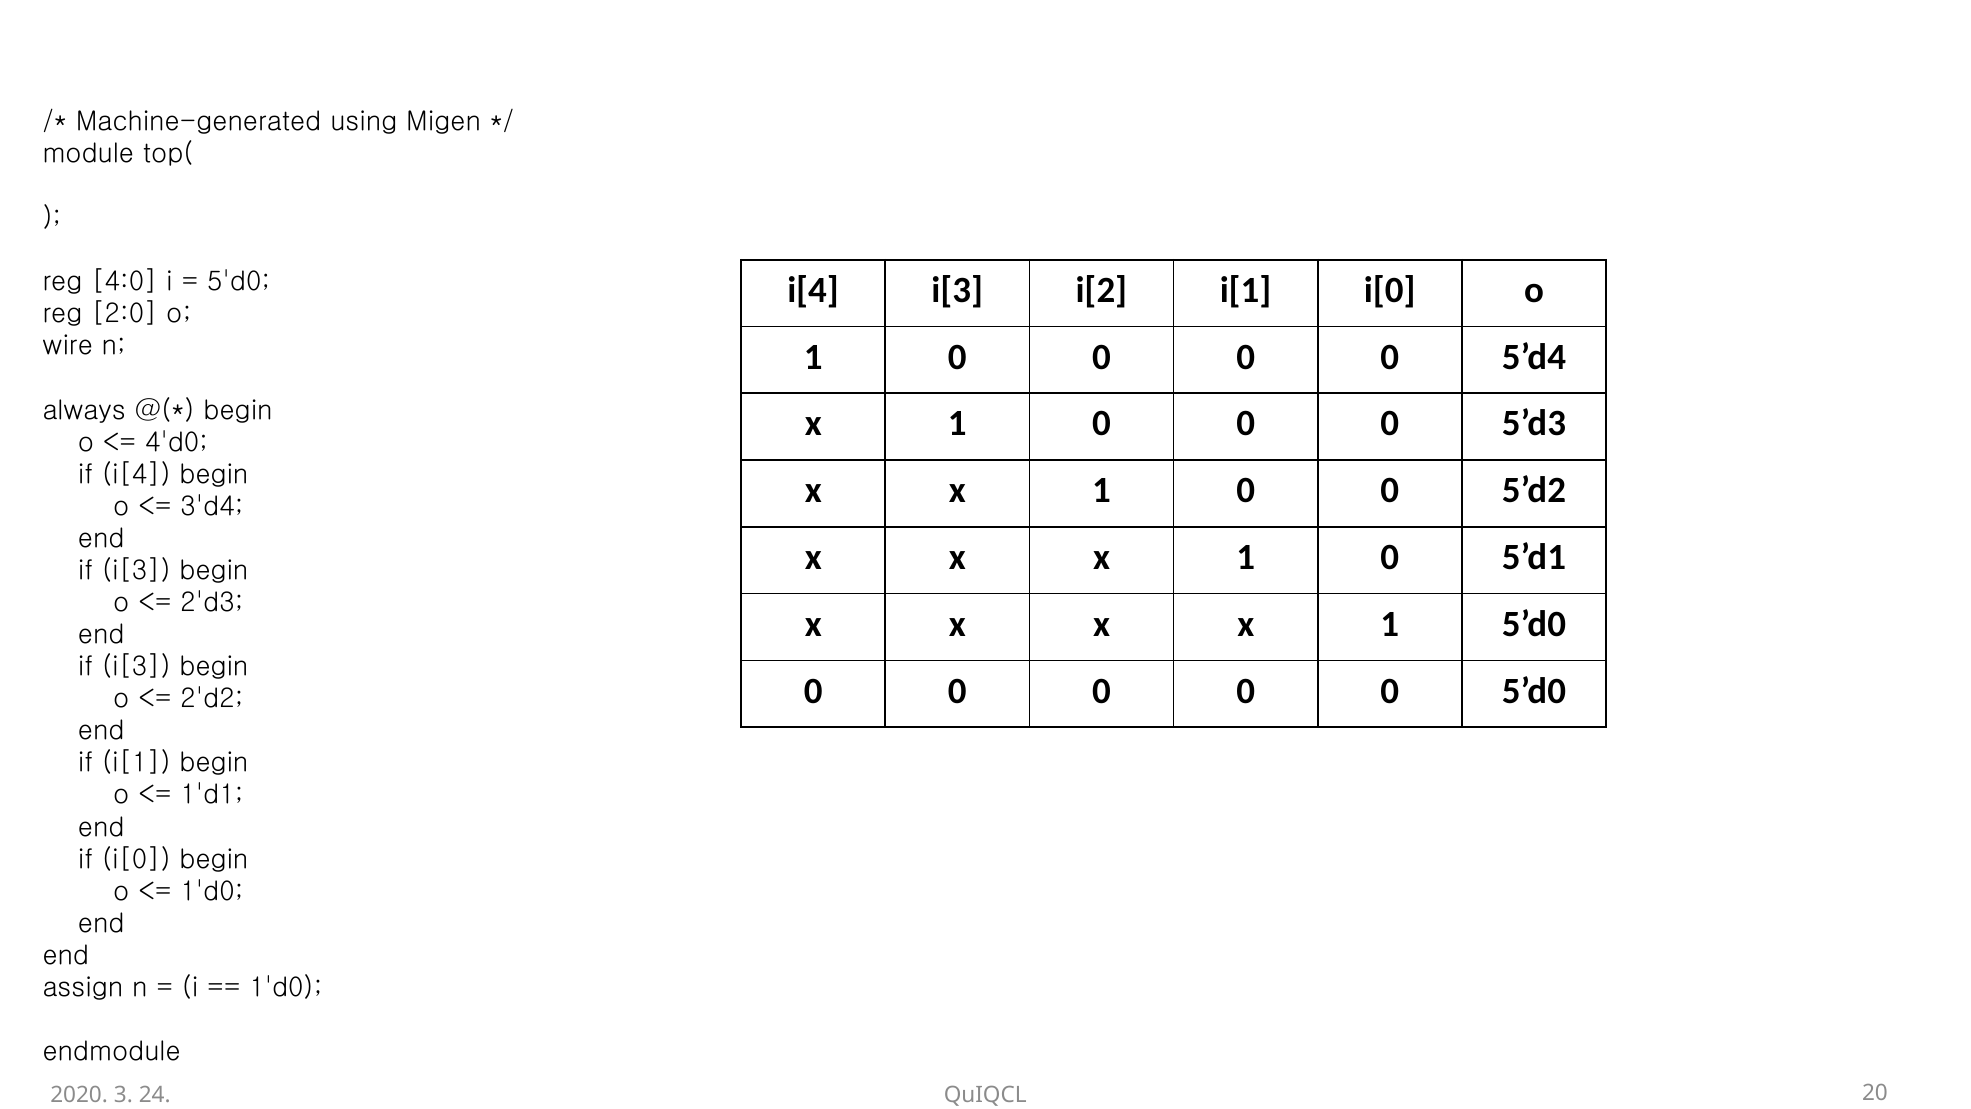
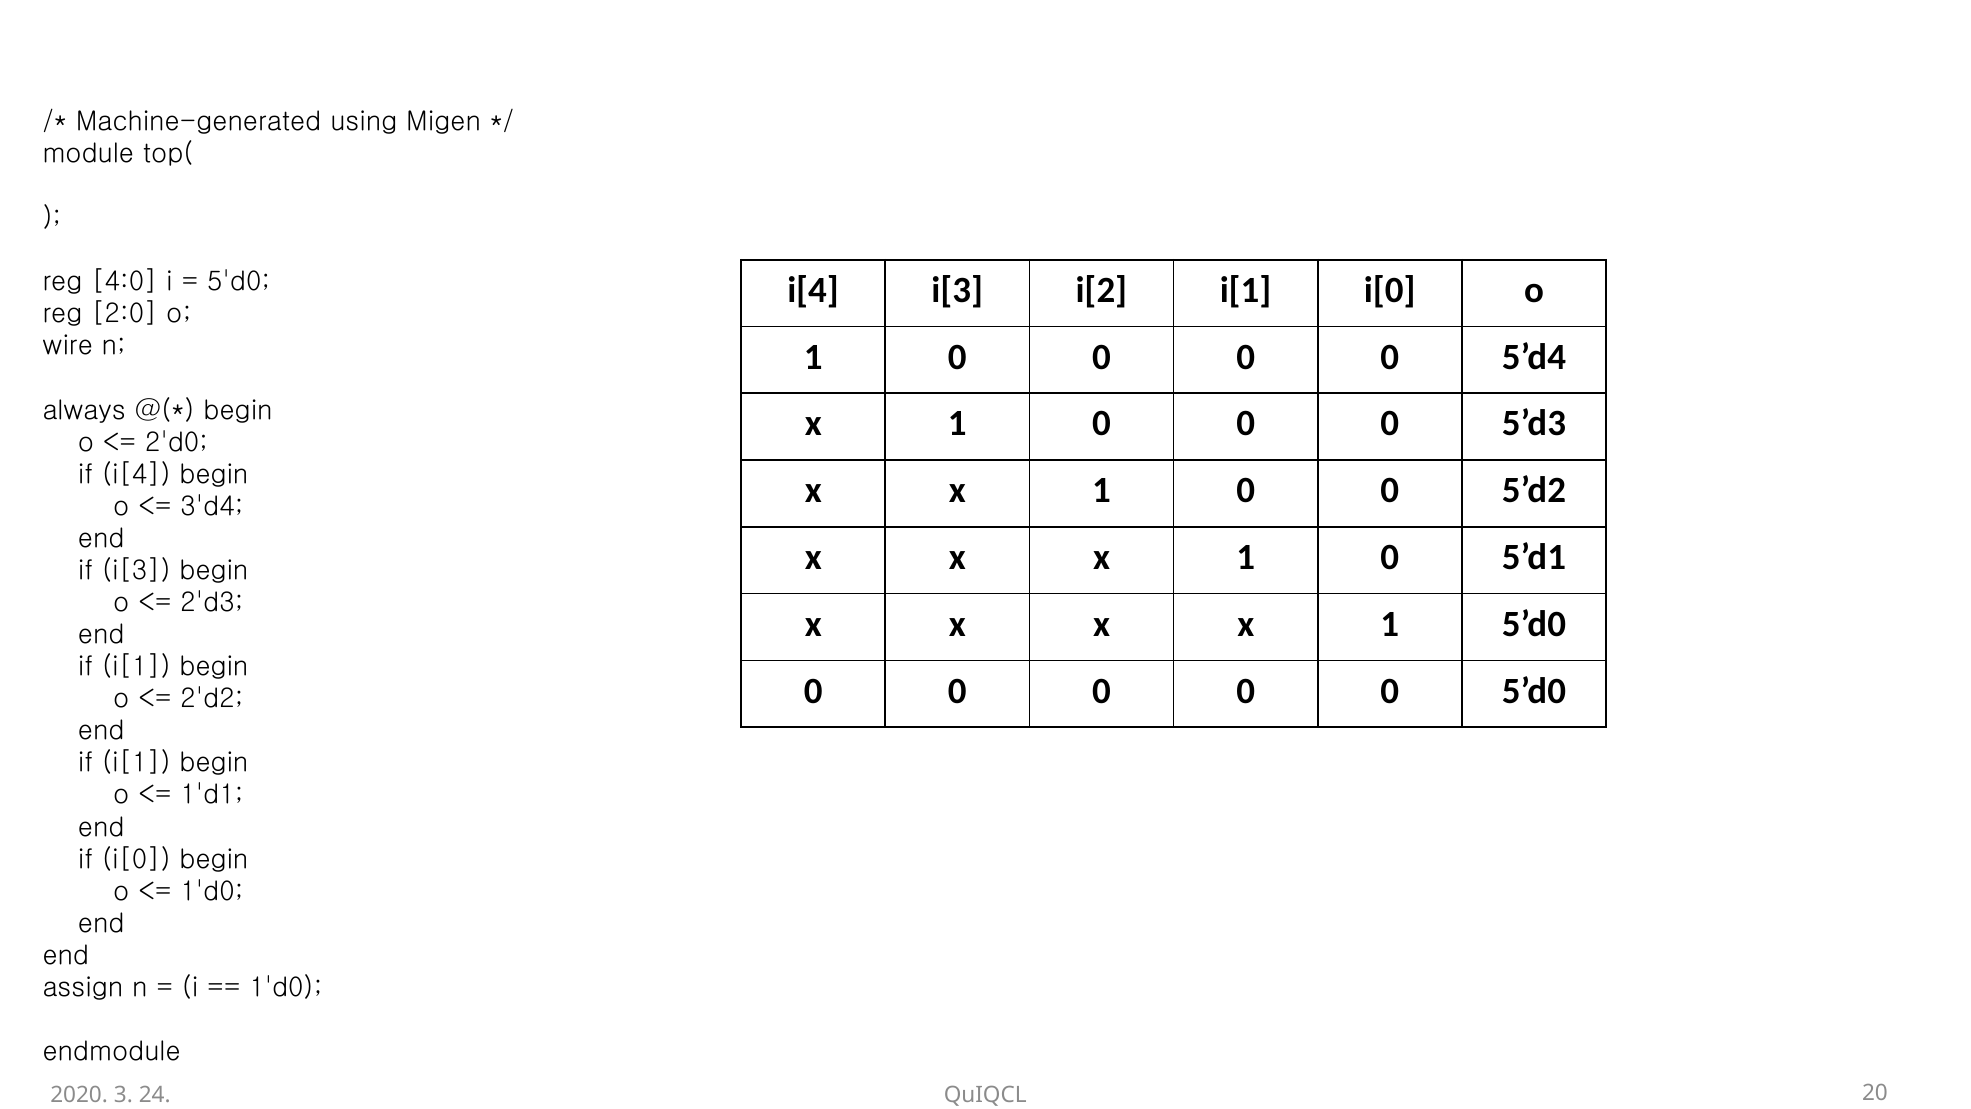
4'd0: 4'd0 -> 2'd0 (177, 442)
i[3: i[3 -> i[1 (136, 667)
